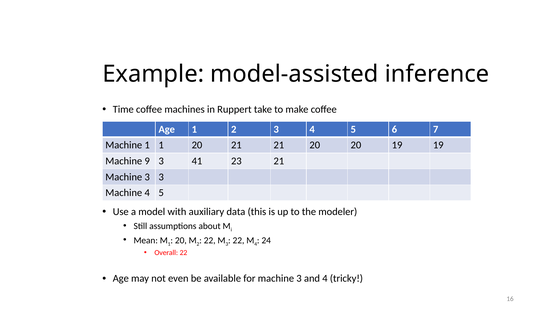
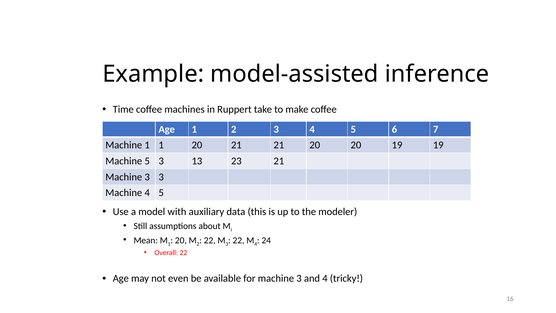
Machine 9: 9 -> 5 (147, 161)
41: 41 -> 13 (197, 161)
